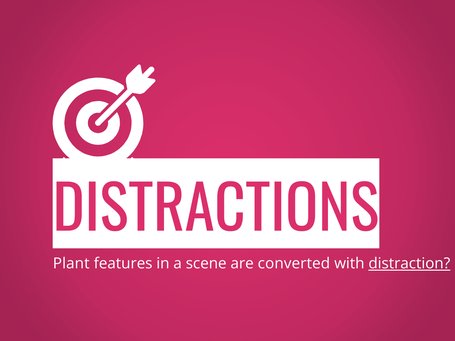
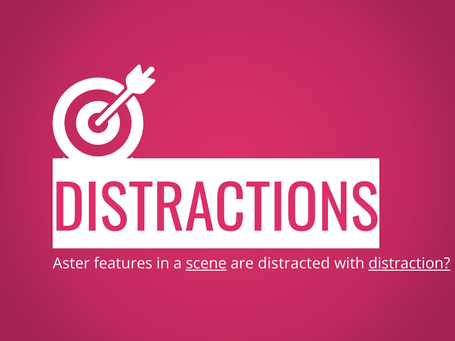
Plant: Plant -> Aster (71, 264)
scene underline: none -> present (206, 264)
converted: converted -> distracted (294, 264)
